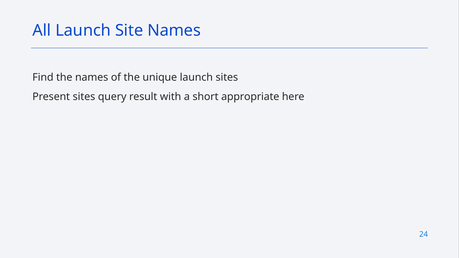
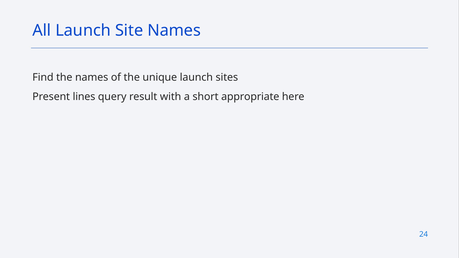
Present sites: sites -> lines (84, 97)
